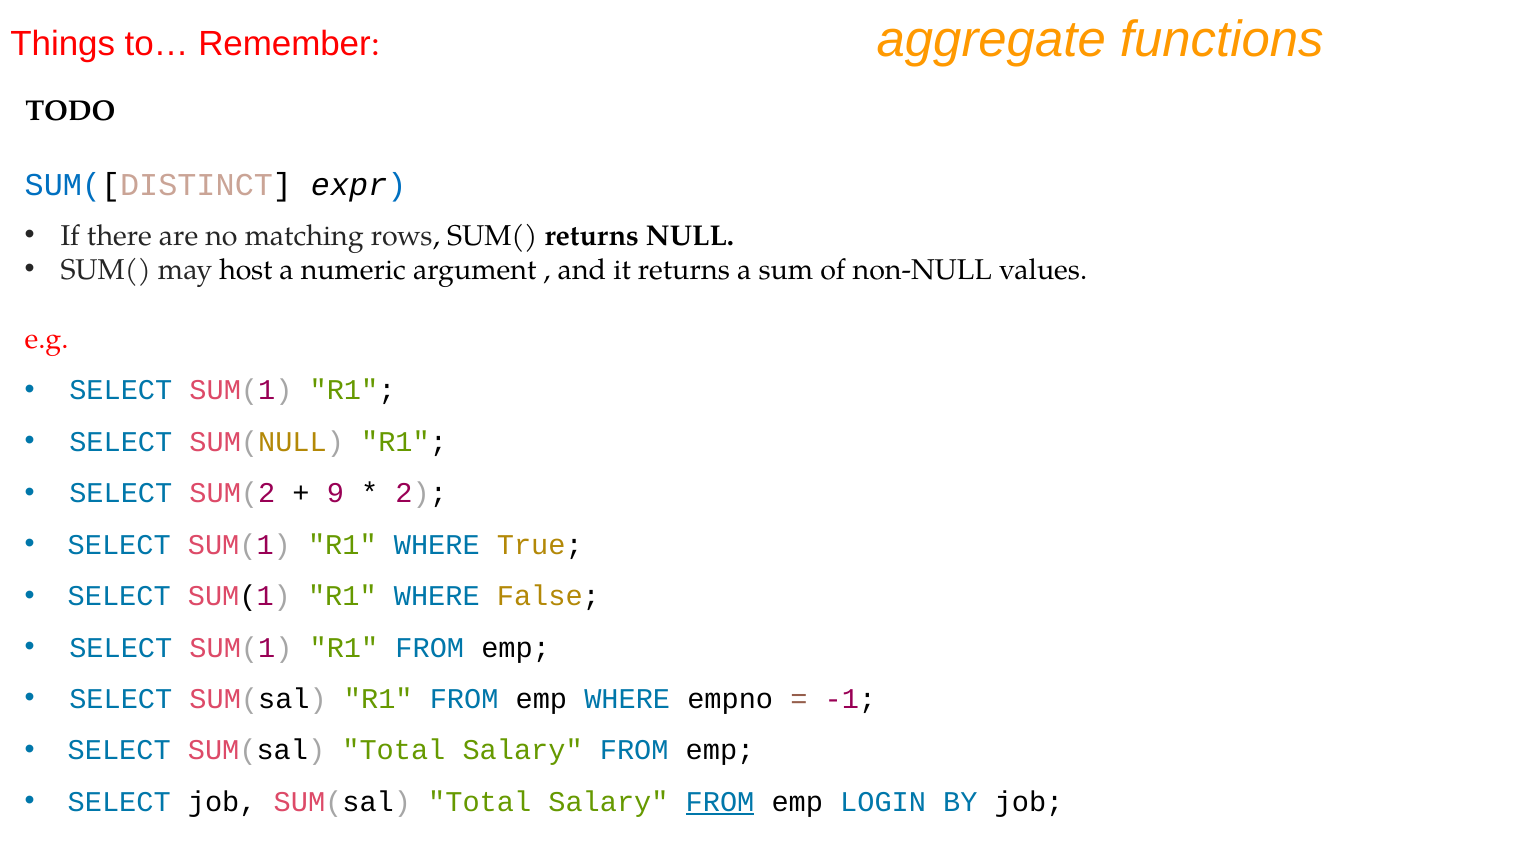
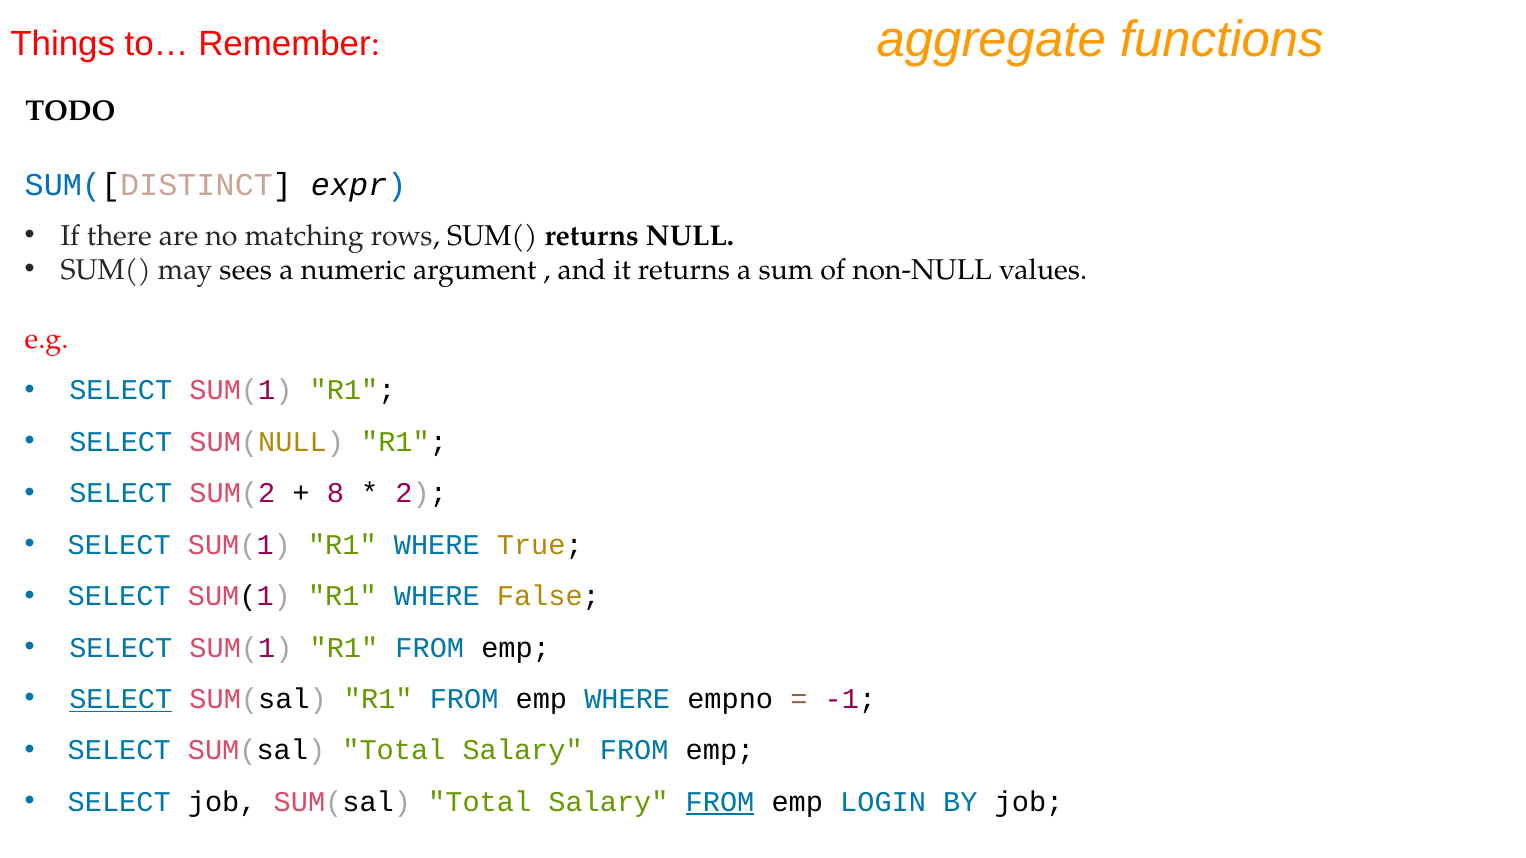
host: host -> sees (246, 270)
9: 9 -> 8 (335, 493)
SELECT underline: none -> present (121, 699)
